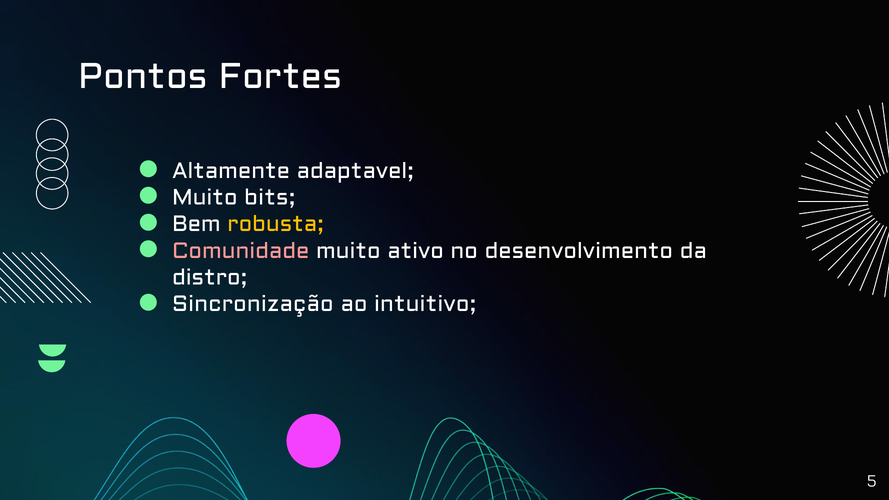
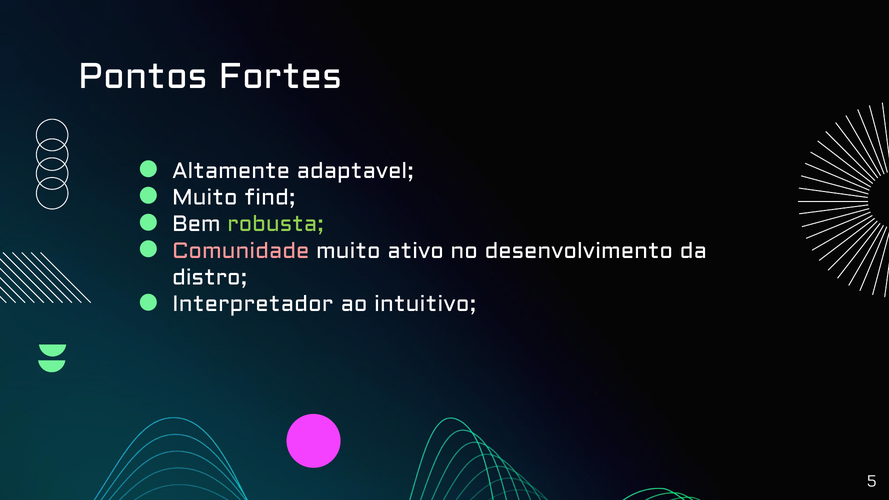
bits: bits -> find (270, 197)
robusta colour: yellow -> light green (276, 224)
Sincronização: Sincronização -> Interpretador (253, 304)
